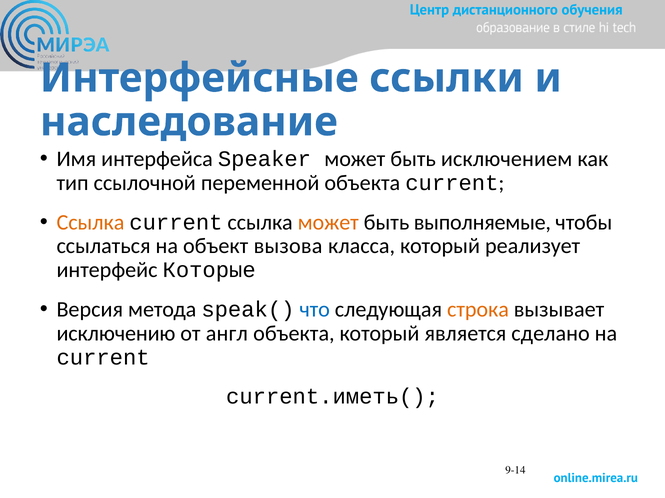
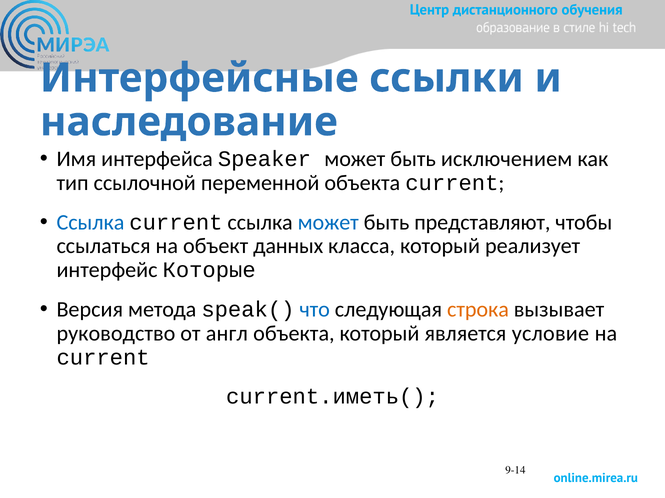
Ссылка colour: orange -> blue (90, 223)
может colour: orange -> blue (328, 223)
выполняемые: выполняемые -> представляют (482, 223)
вызова: вызова -> данных (288, 247)
исключению: исключению -> руководство (116, 334)
сделано: сделано -> условие (550, 334)
